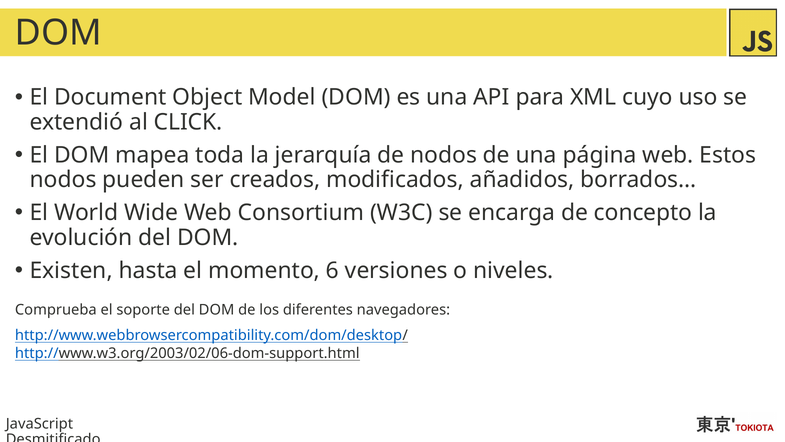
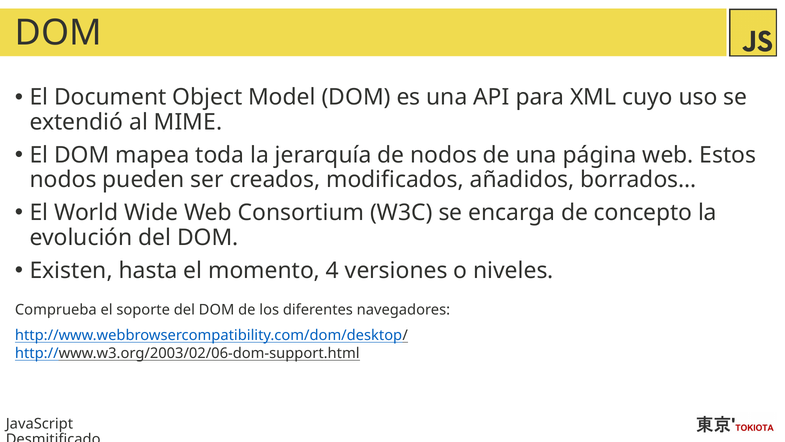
CLICK: CLICK -> MIME (188, 122)
6: 6 -> 4 (333, 270)
